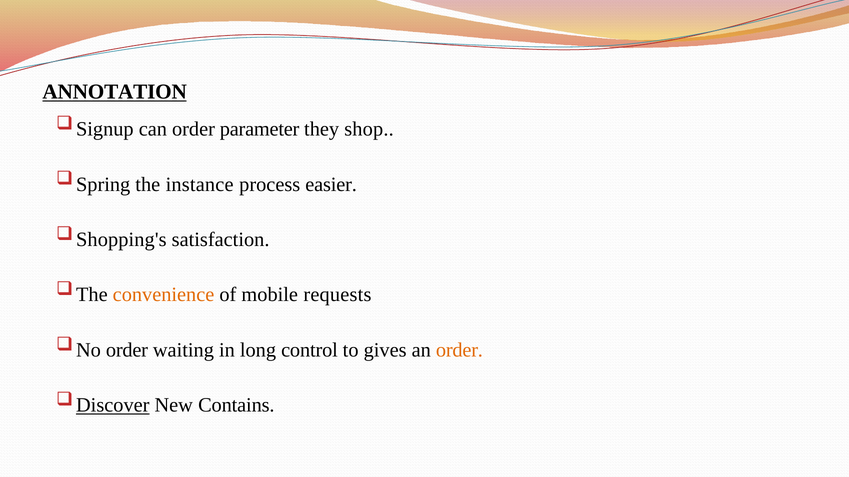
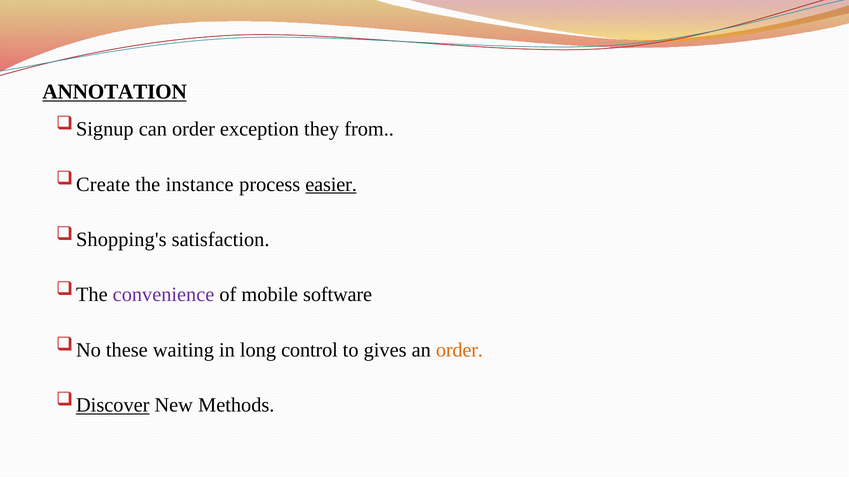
parameter: parameter -> exception (260, 129)
shop: shop -> from (369, 129)
Spring: Spring -> Create (103, 185)
easier underline: none -> present (331, 185)
convenience colour: orange -> purple (164, 295)
requests: requests -> software (338, 295)
No order: order -> these (127, 350)
Contains: Contains -> Methods (236, 406)
